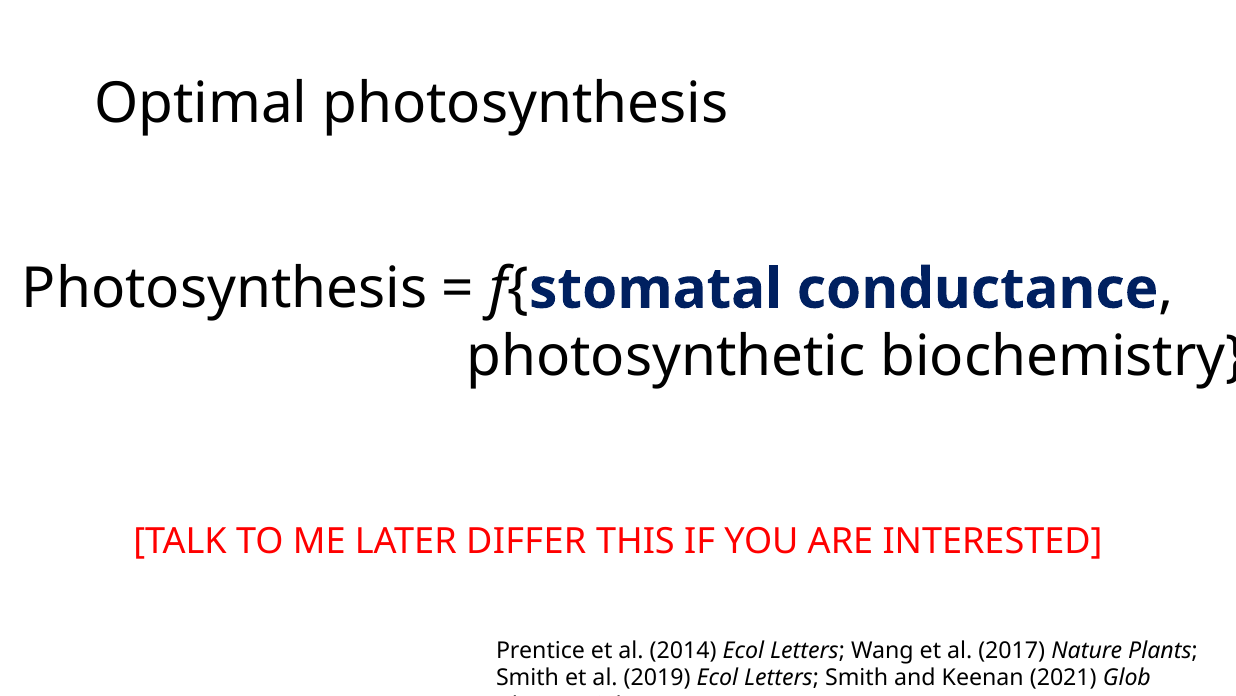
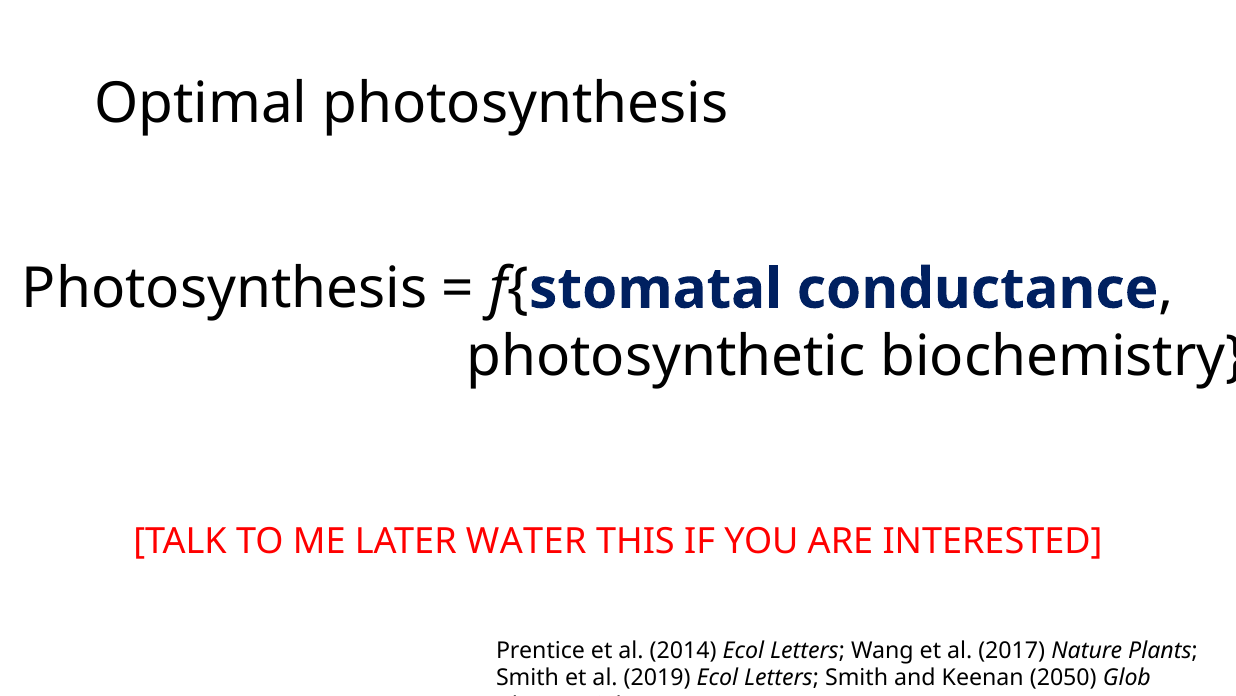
DIFFER: DIFFER -> WATER (526, 541)
2021: 2021 -> 2050 (1063, 678)
